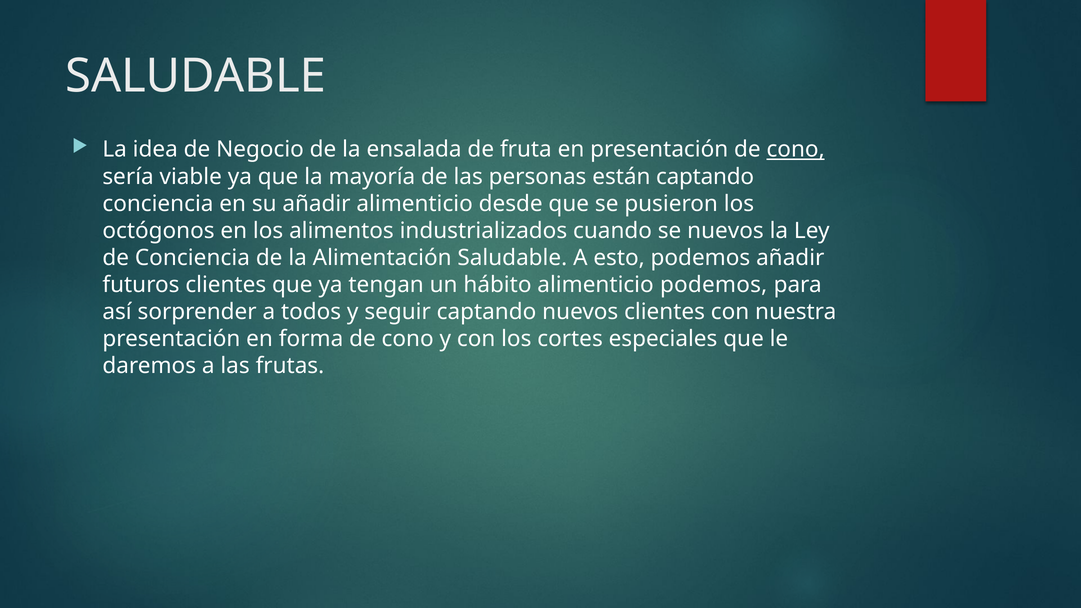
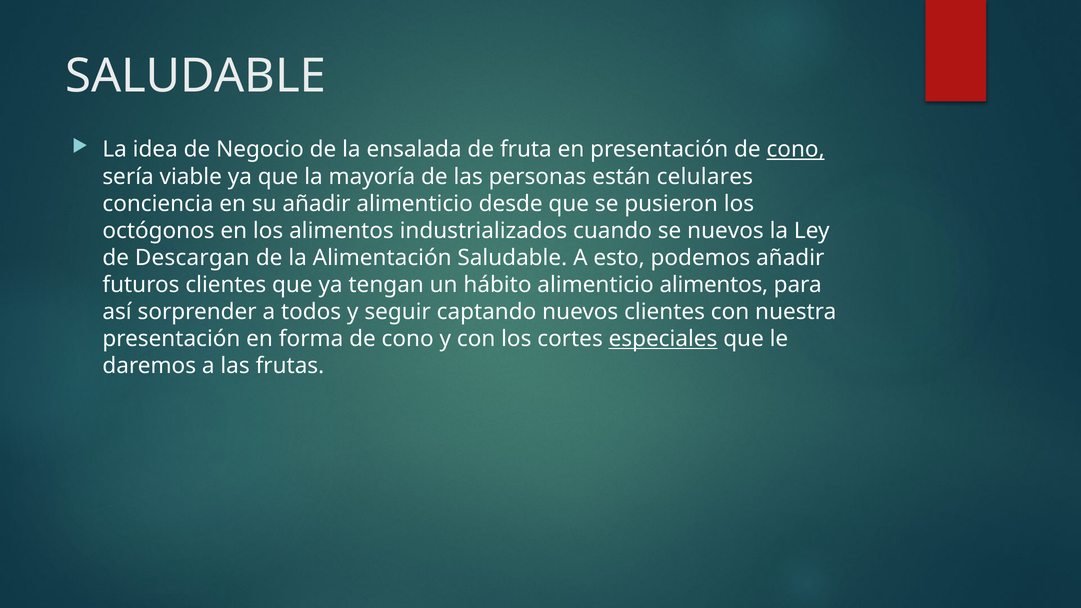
están captando: captando -> celulares (705, 177)
de Conciencia: Conciencia -> Descargan (192, 258)
alimenticio podemos: podemos -> alimentos (714, 285)
especiales underline: none -> present (663, 339)
